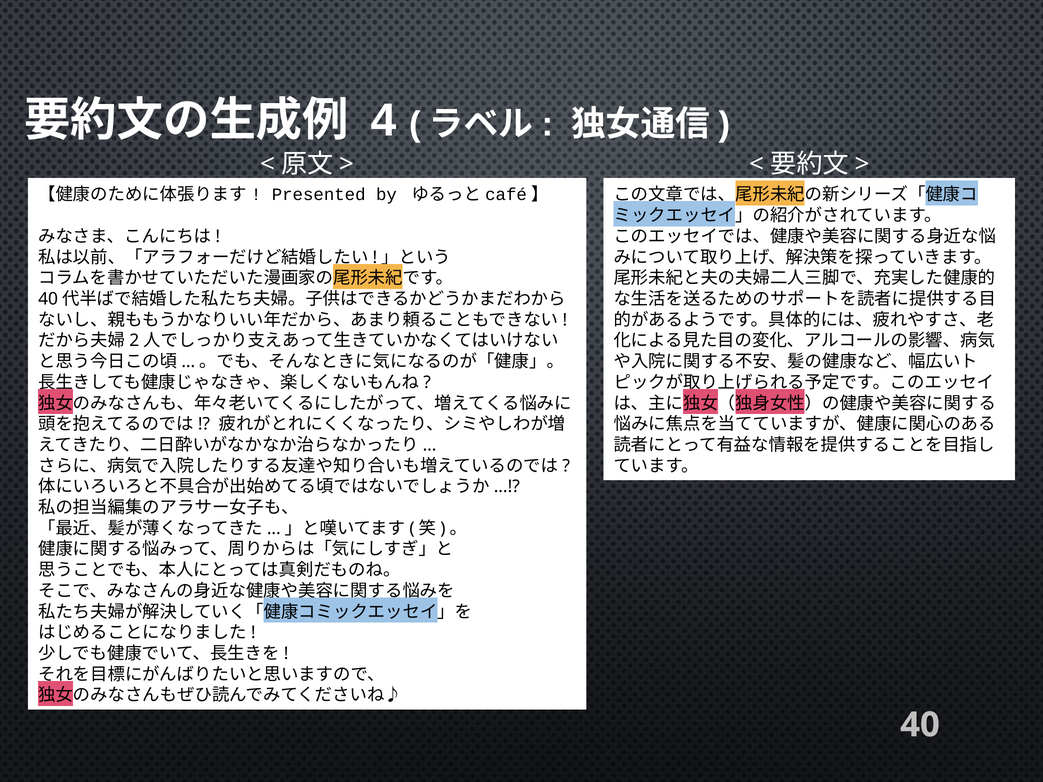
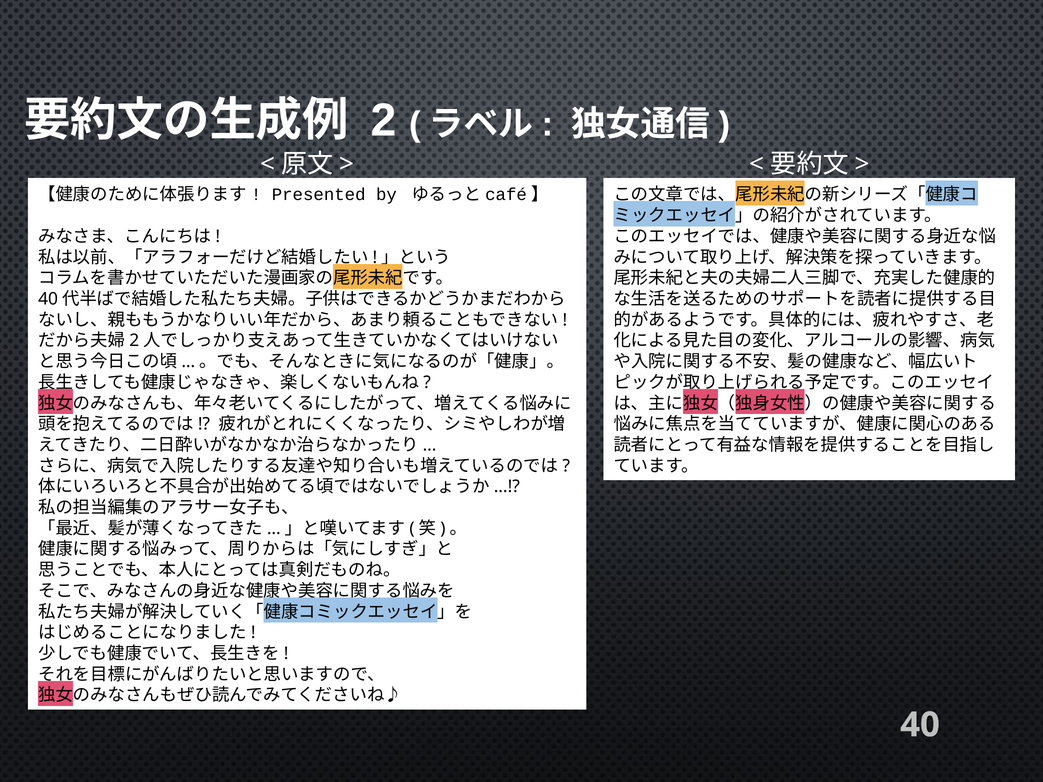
4: 4 -> 2 (383, 121)
